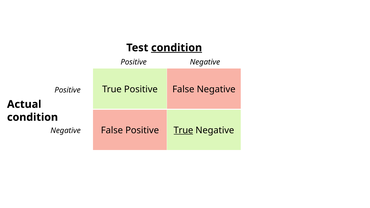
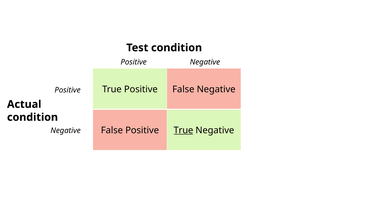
condition underline: present -> none (177, 48)
